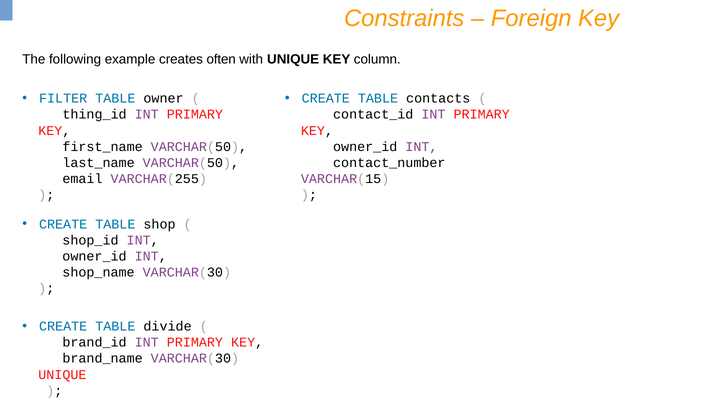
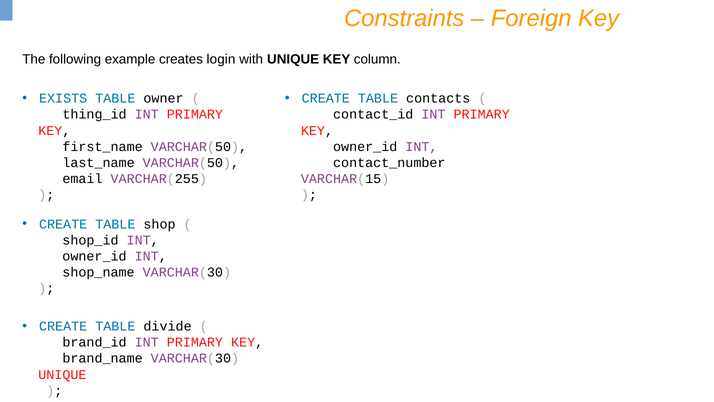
often: often -> login (221, 59)
FILTER: FILTER -> EXISTS (63, 98)
